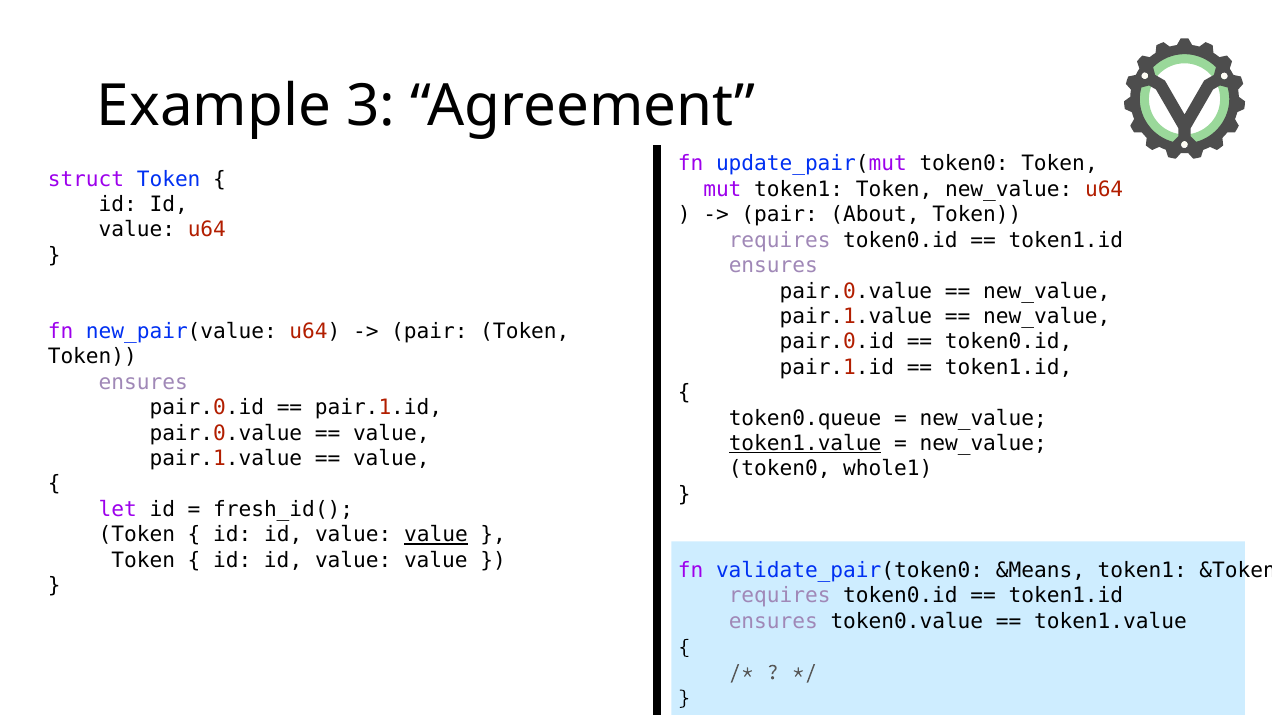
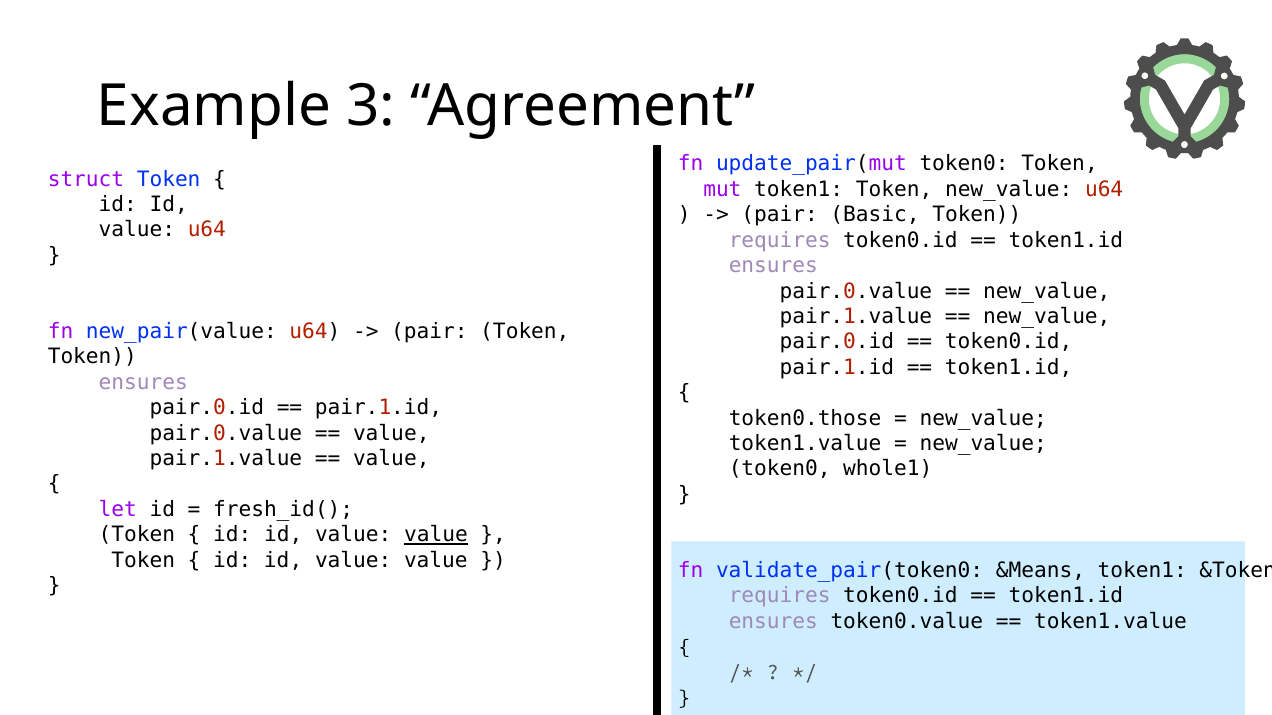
About: About -> Basic (875, 215)
token0.queue: token0.queue -> token0.those (805, 418)
token1.value underline: present -> none (805, 444)
